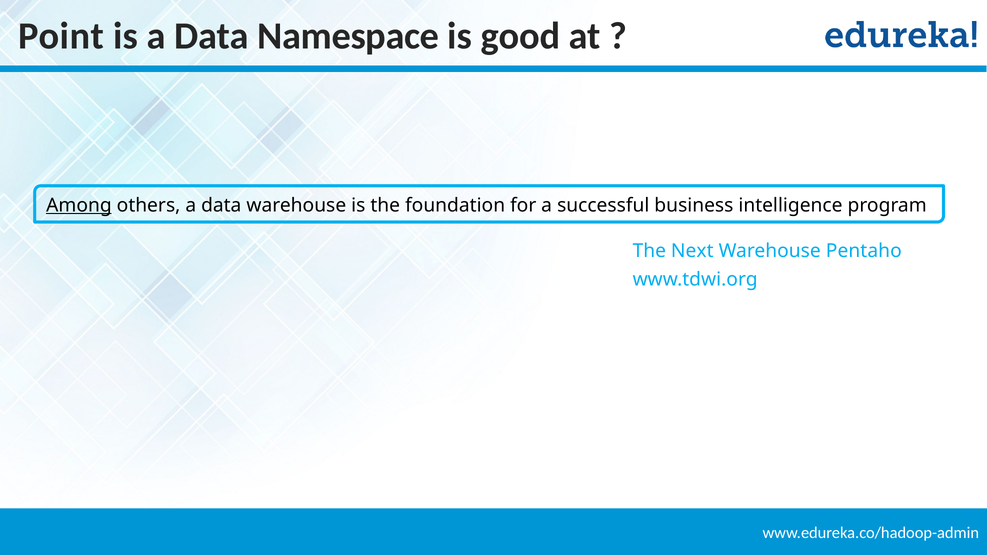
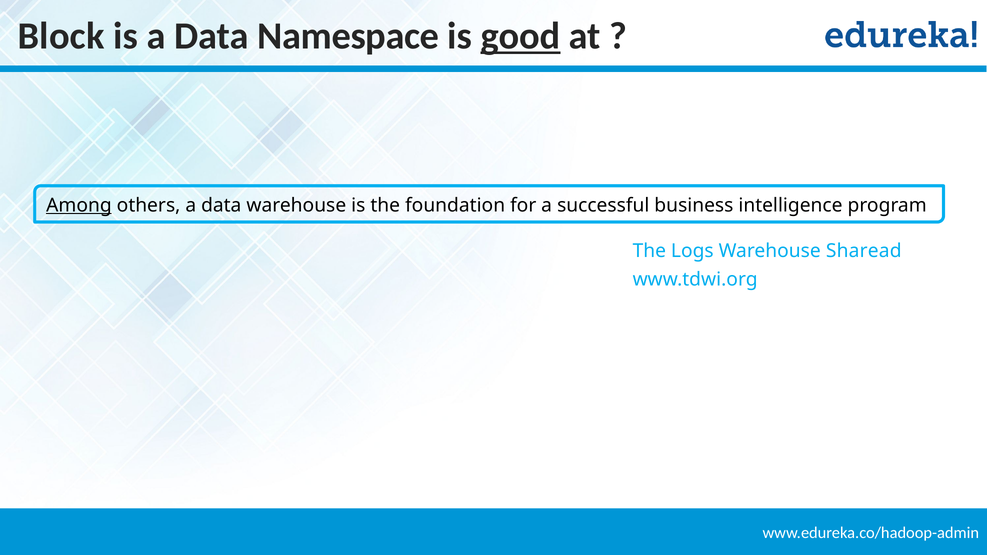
Point: Point -> Block (61, 36)
good underline: none -> present (521, 36)
Next: Next -> Logs (692, 251)
Pentaho: Pentaho -> Sharead (864, 251)
